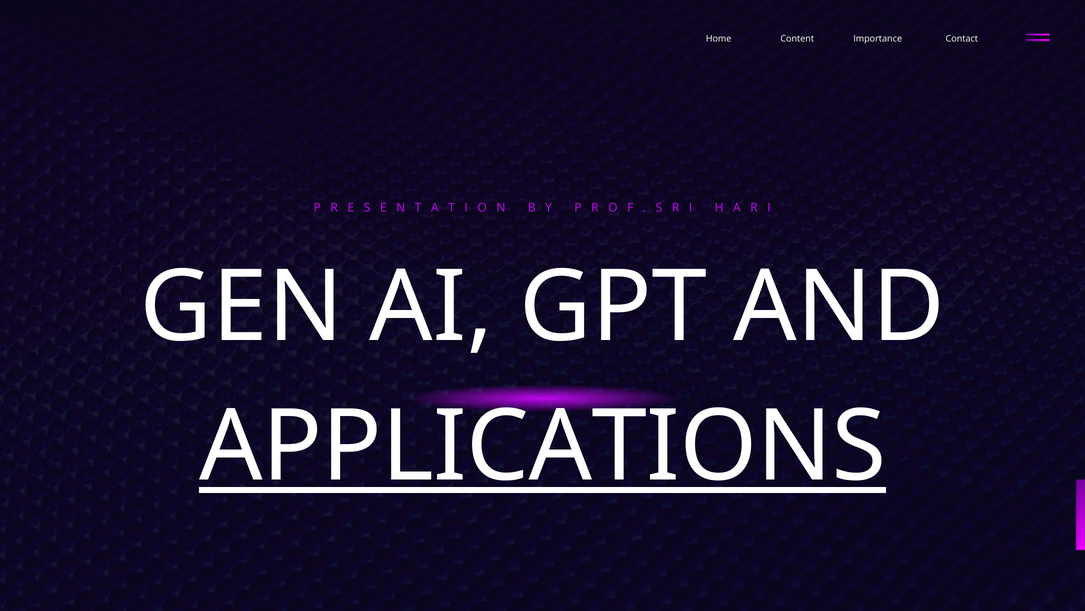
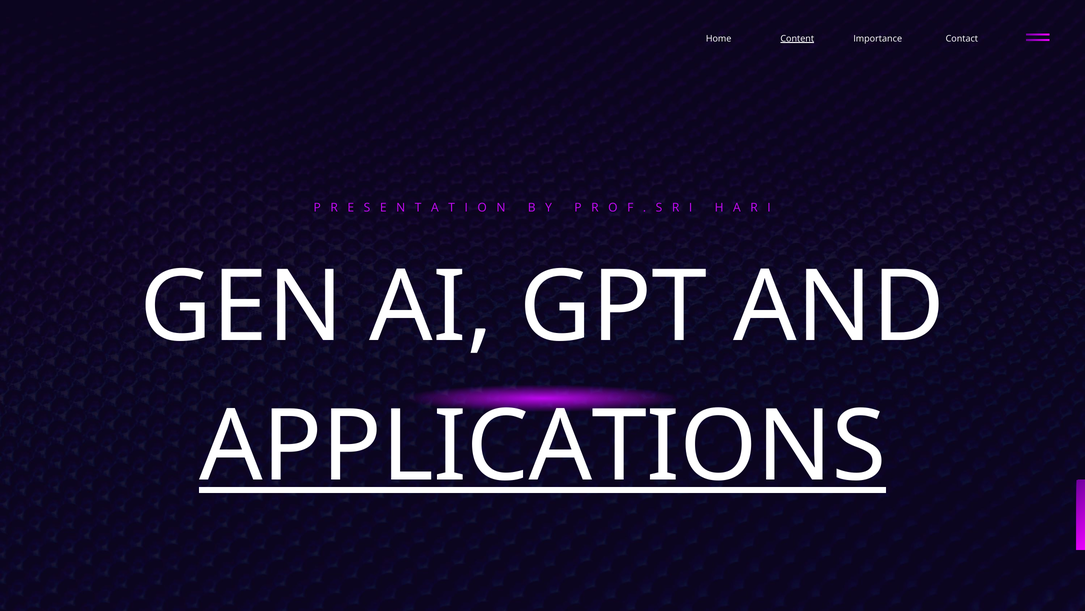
Content underline: none -> present (797, 39)
